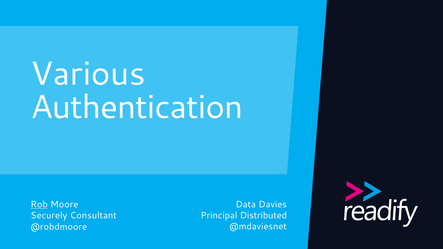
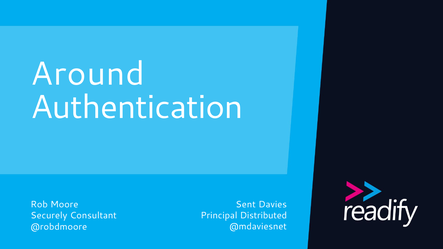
Various: Various -> Around (88, 74)
Data: Data -> Sent (246, 205)
Rob underline: present -> none (39, 205)
